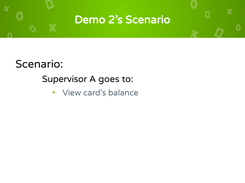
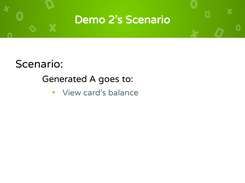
Supervisor: Supervisor -> Generated (65, 80)
